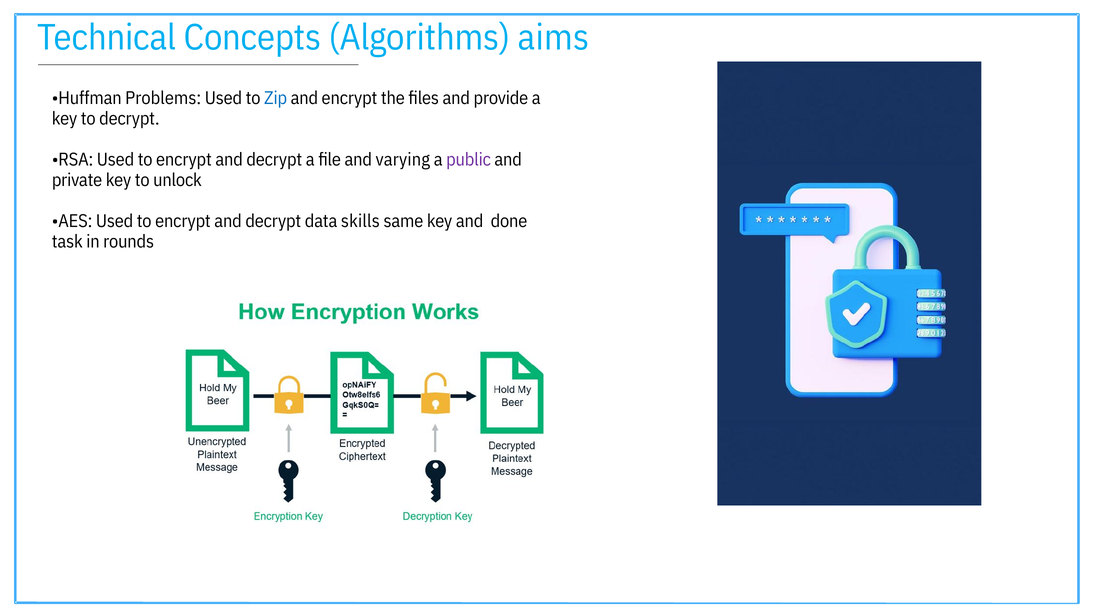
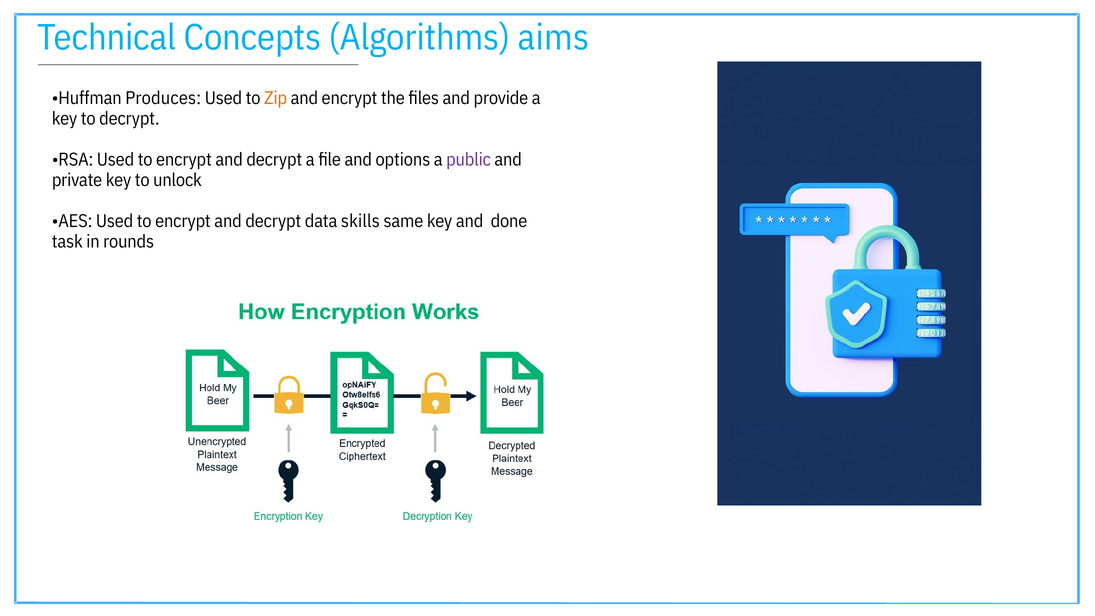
Problems: Problems -> Produces (163, 98)
Zip colour: blue -> orange (276, 98)
varying: varying -> options (403, 160)
